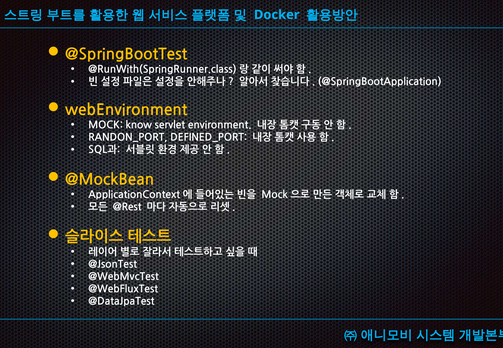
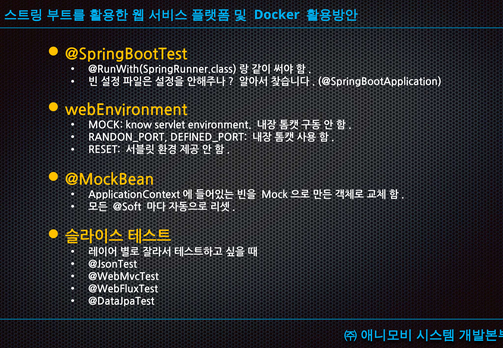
SQL과: SQL과 -> RESET (104, 150)
@Rest: @Rest -> @Soft (127, 207)
